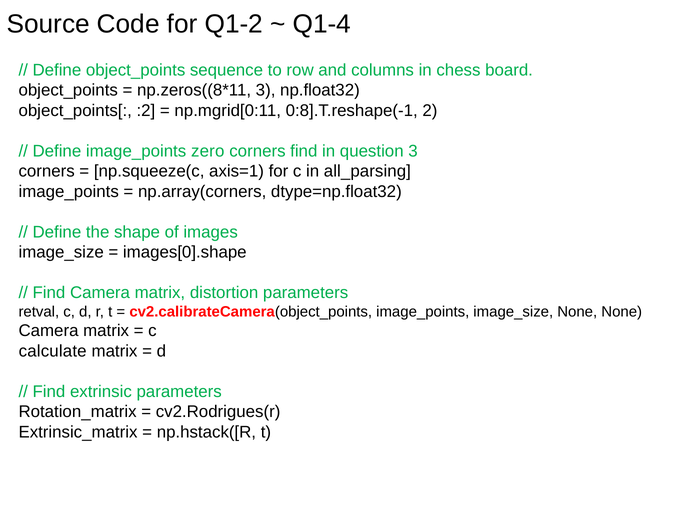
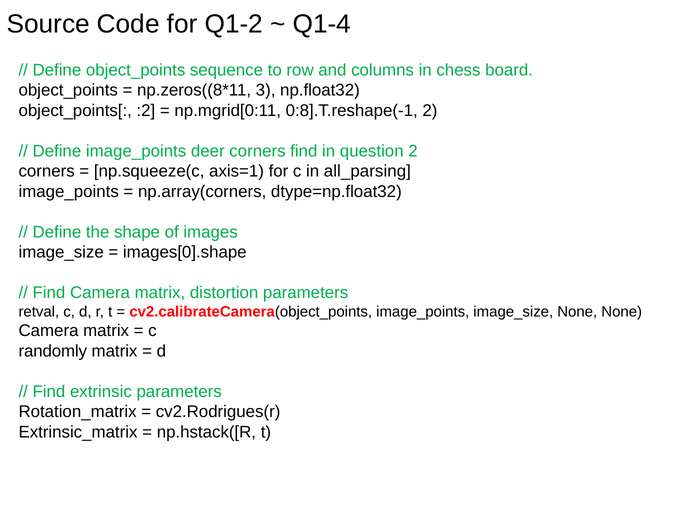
zero: zero -> deer (208, 151)
question 3: 3 -> 2 (413, 151)
calculate: calculate -> randomly (53, 351)
